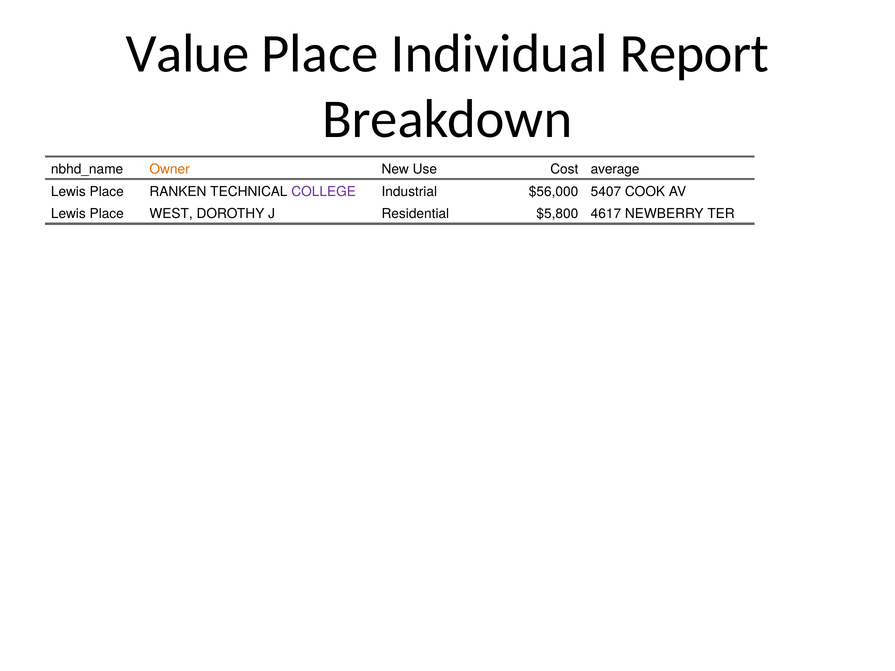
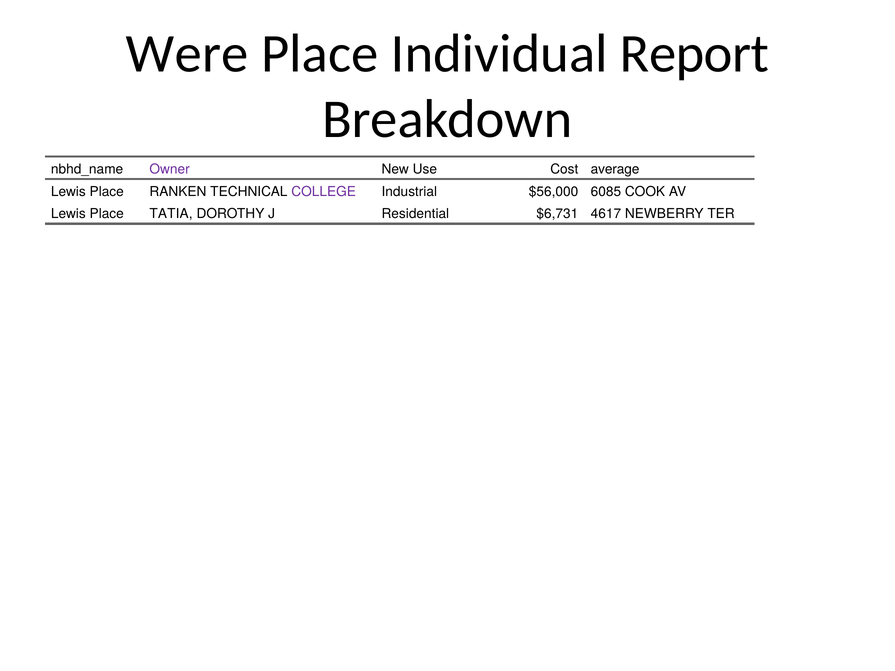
Value: Value -> Were (187, 54)
Owner colour: orange -> purple (170, 169)
5407: 5407 -> 6085 (606, 192)
WEST: WEST -> TATIA (171, 214)
$5,800: $5,800 -> $6,731 (557, 214)
